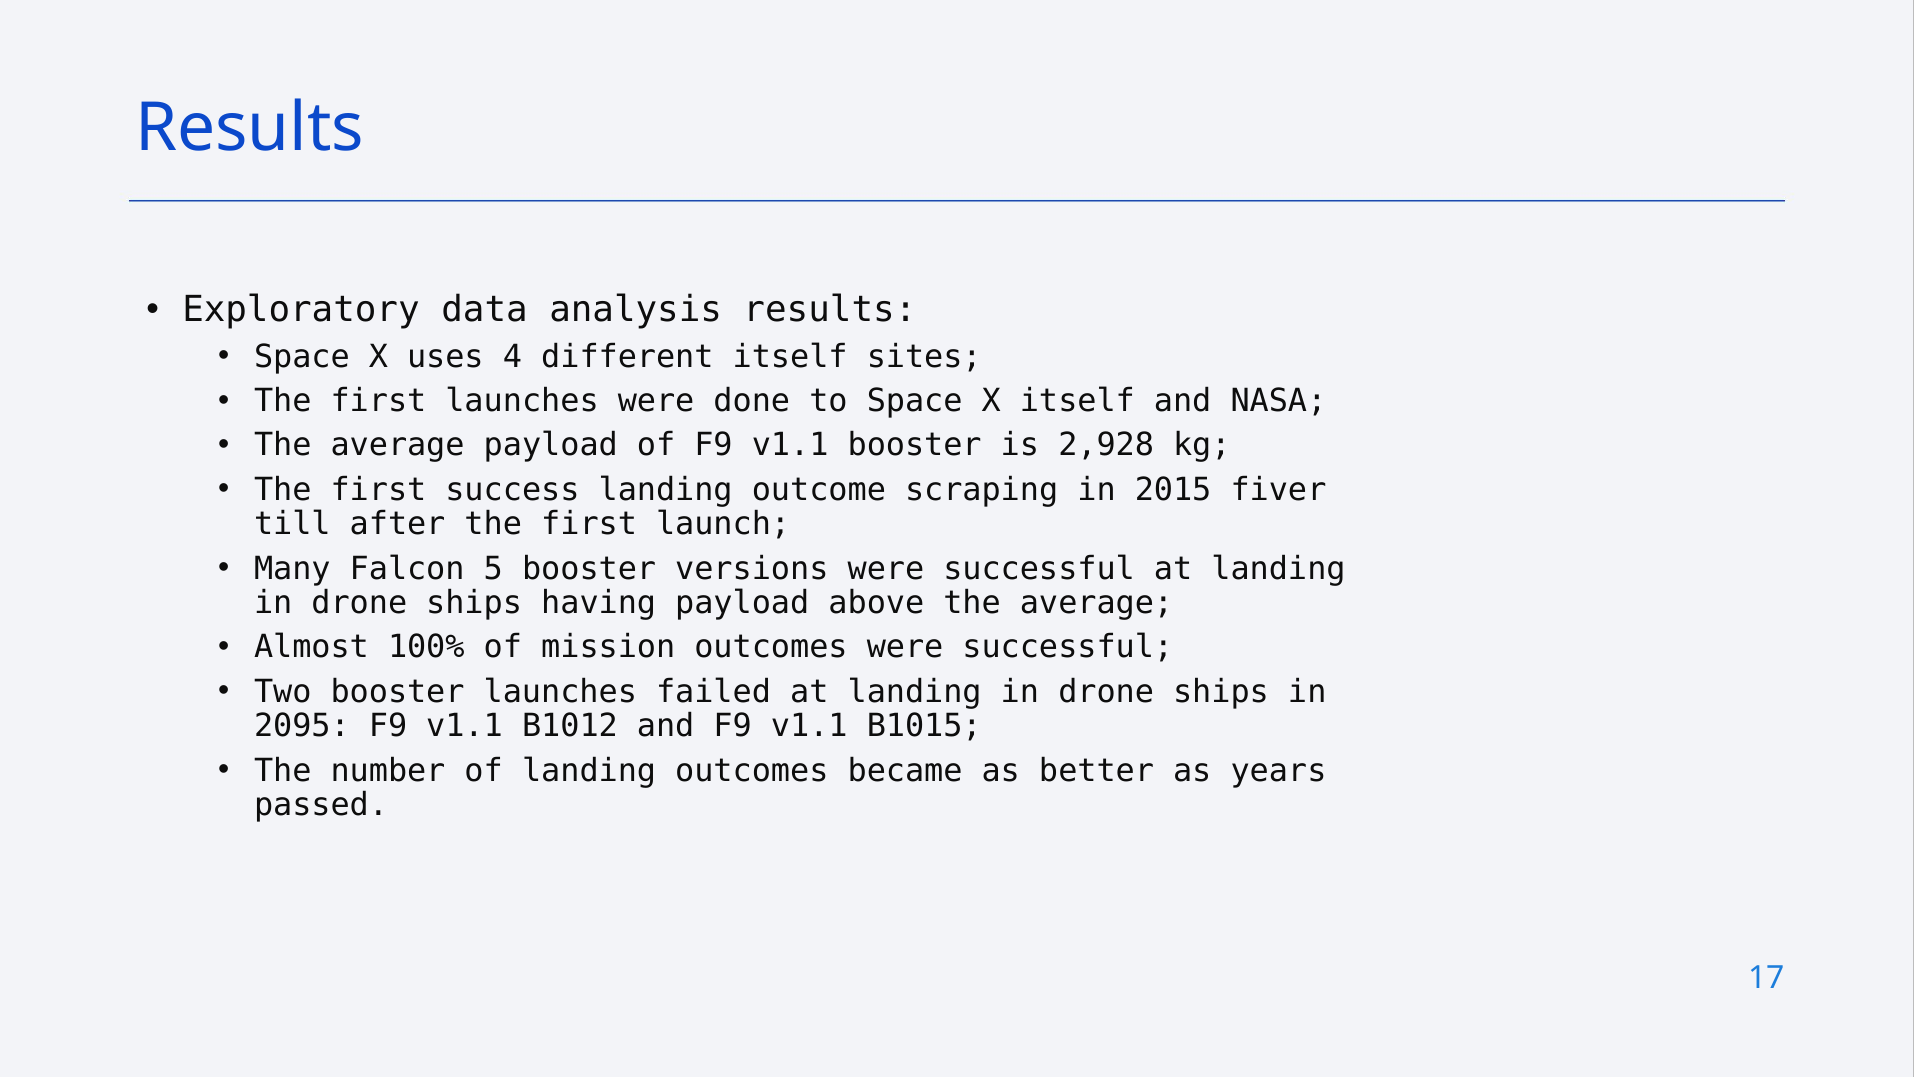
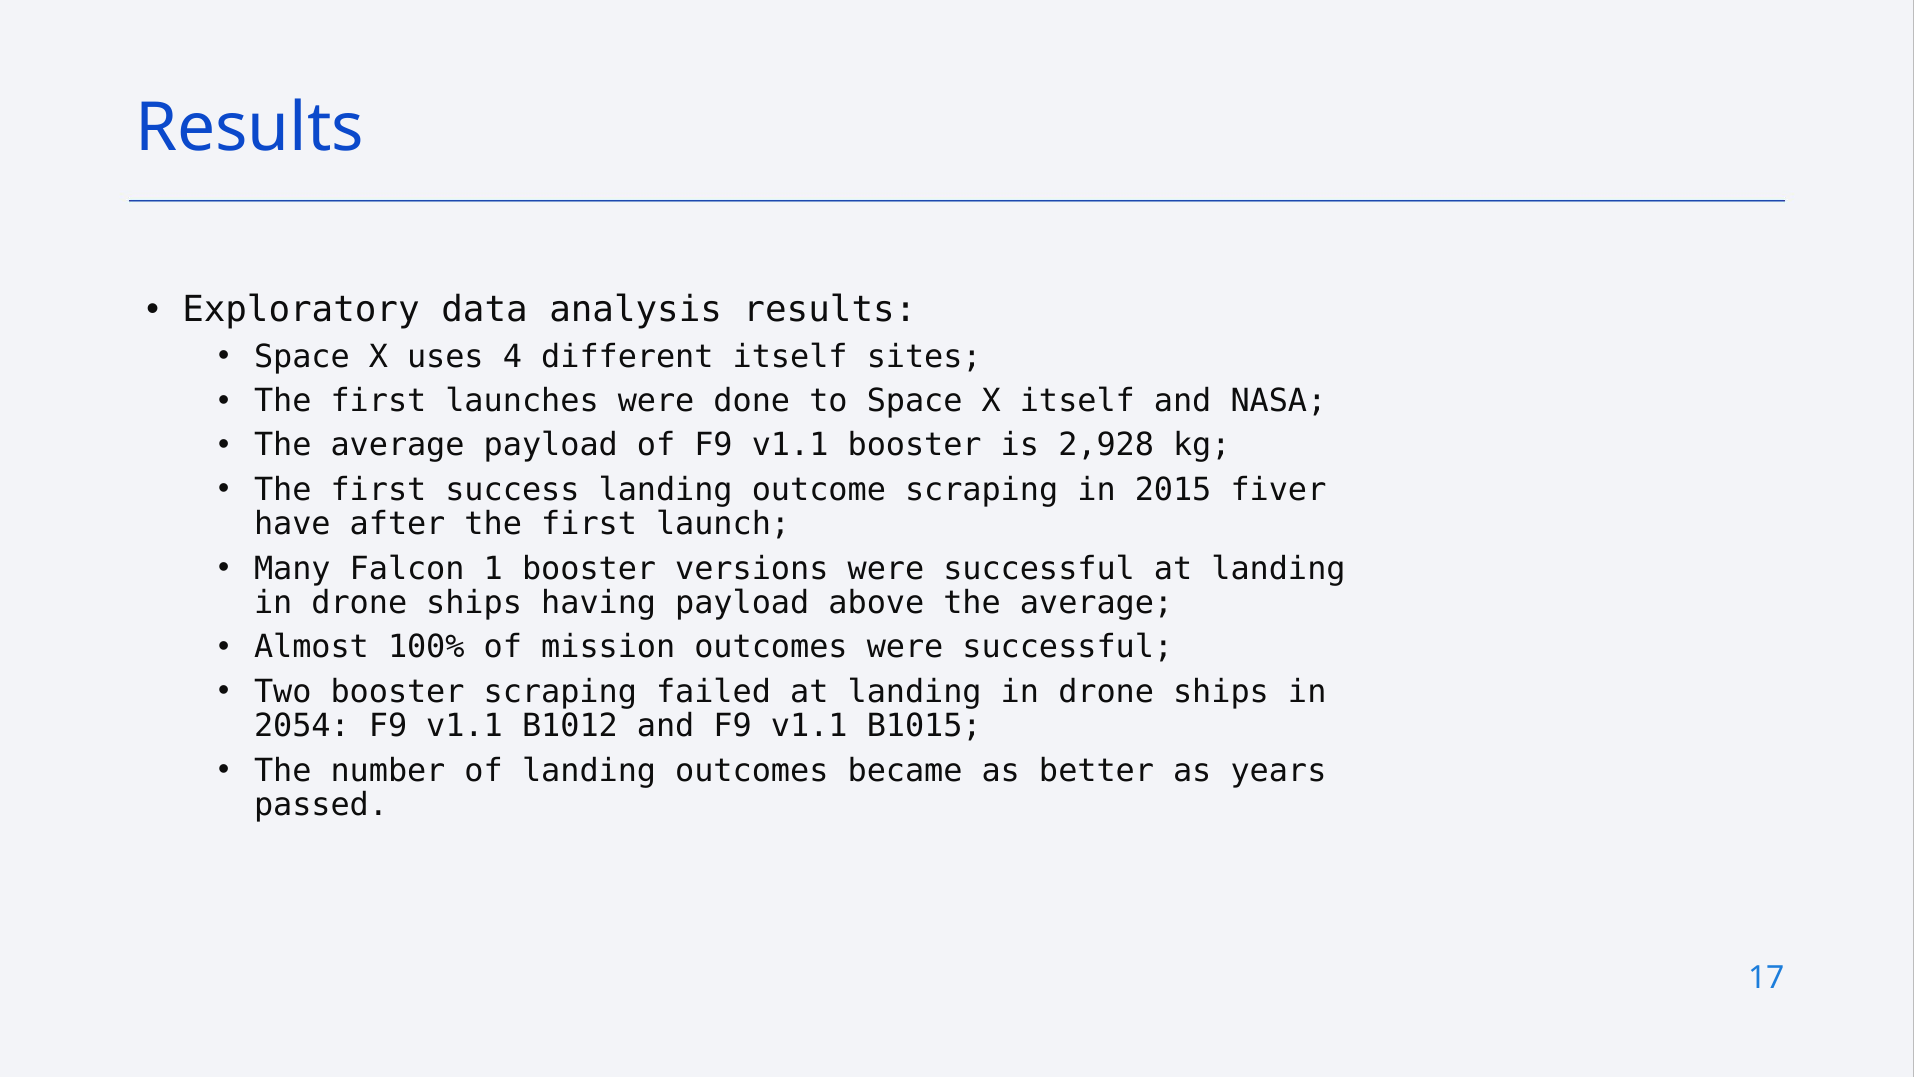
till: till -> have (292, 524)
5: 5 -> 1 (493, 568)
booster launches: launches -> scraping (560, 692)
2095: 2095 -> 2054 (302, 726)
